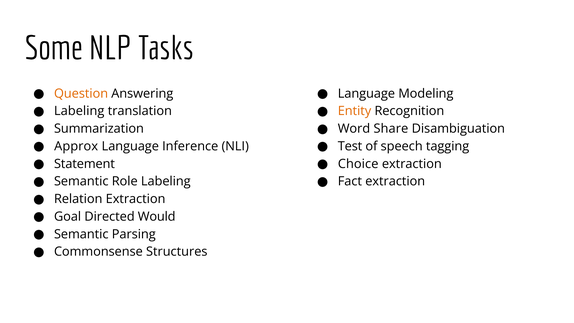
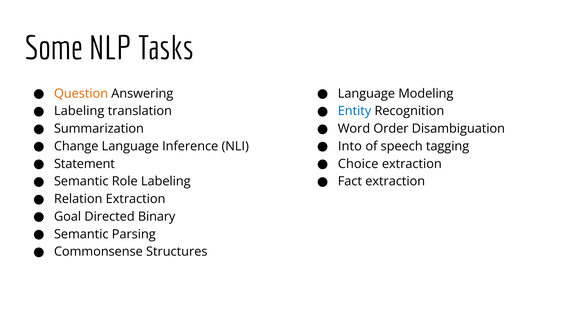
Entity colour: orange -> blue (354, 111)
Share: Share -> Order (391, 129)
Approx: Approx -> Change (76, 146)
Test: Test -> Into (350, 146)
Would: Would -> Binary (157, 217)
